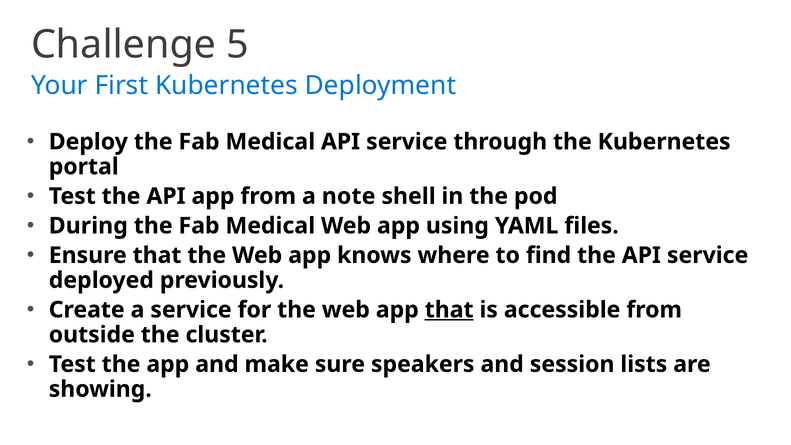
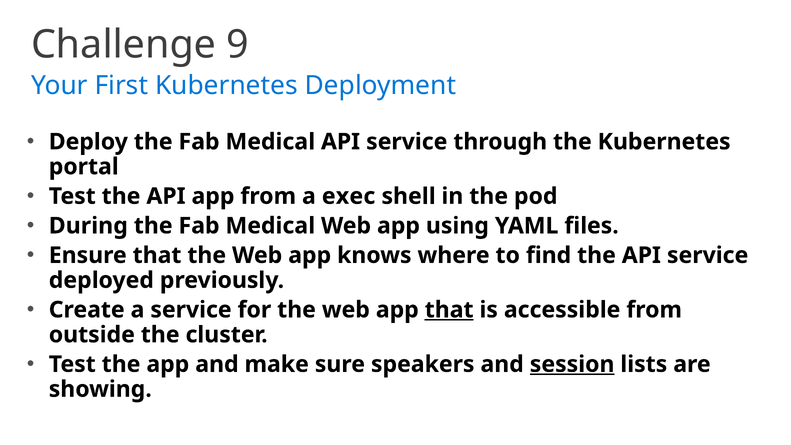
5: 5 -> 9 (238, 45)
note: note -> exec (349, 196)
session underline: none -> present (572, 364)
